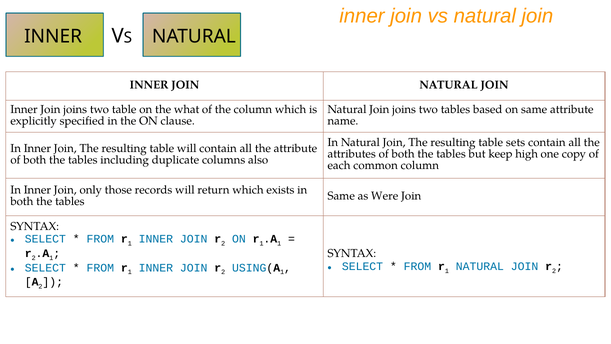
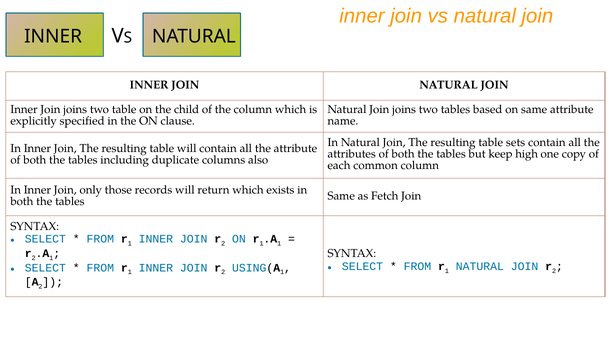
what: what -> child (187, 109)
Were: Were -> Fetch (385, 196)
